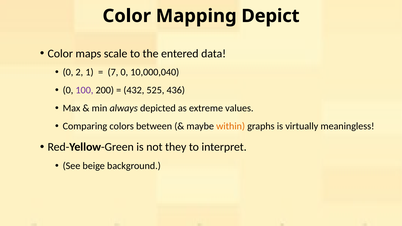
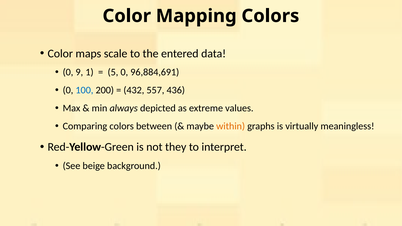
Mapping Depict: Depict -> Colors (270, 16)
2: 2 -> 9 (79, 72)
7: 7 -> 5 (113, 72)
10,000,040: 10,000,040 -> 96,884,691 (155, 72)
100 colour: purple -> blue (84, 90)
525: 525 -> 557 (155, 90)
